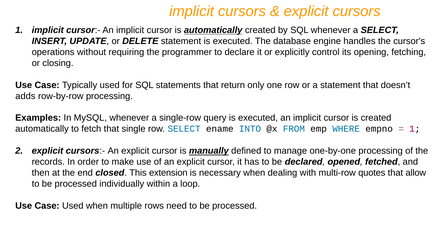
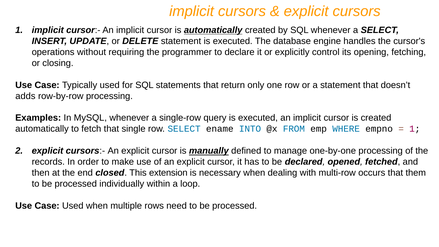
quotes: quotes -> occurs (372, 173)
allow: allow -> them (416, 173)
